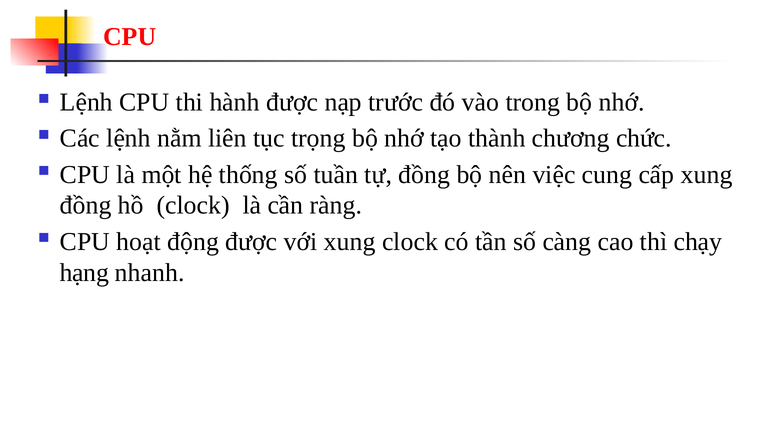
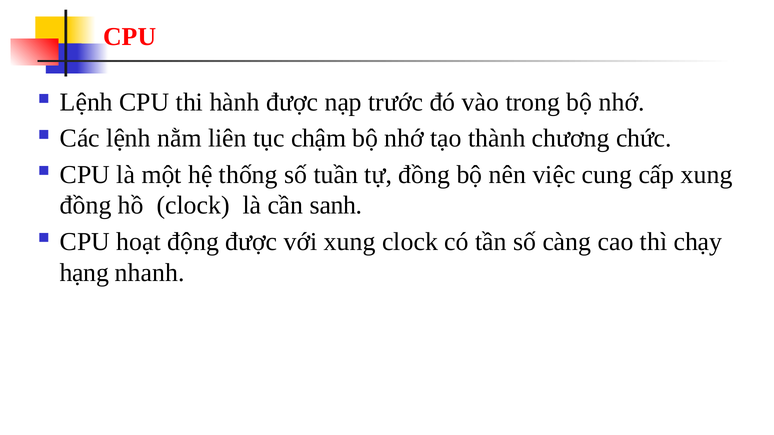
trọng: trọng -> chậm (319, 139)
ràng: ràng -> sanh (336, 206)
